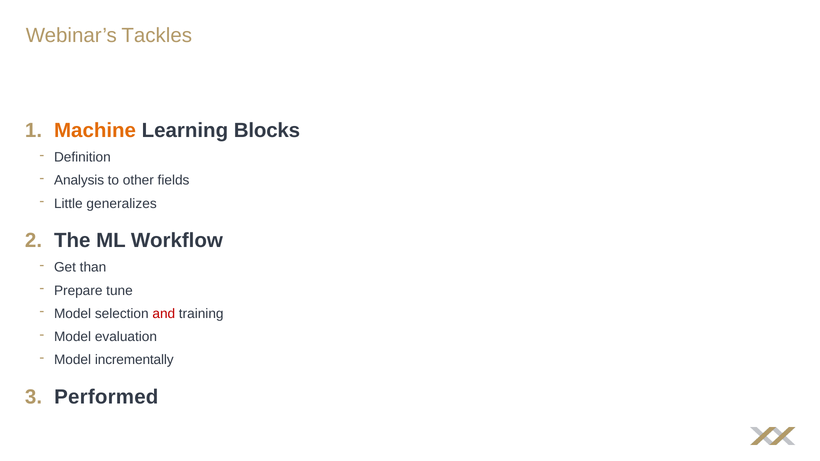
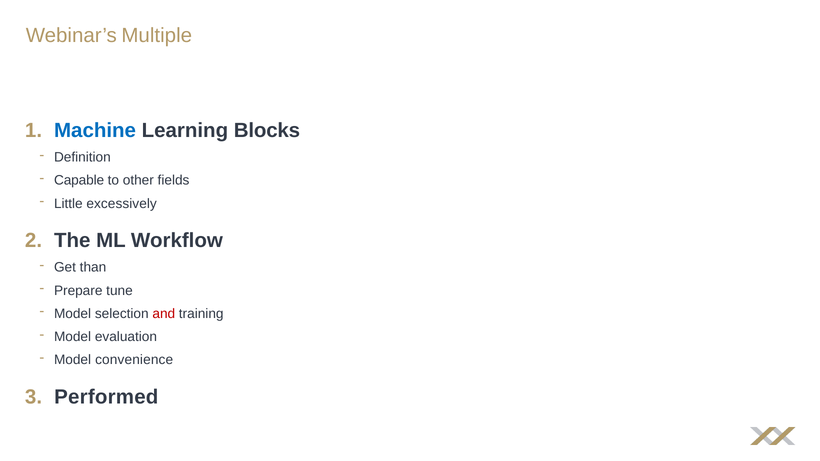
Tackles: Tackles -> Multiple (157, 36)
Machine colour: orange -> blue (95, 131)
Analysis: Analysis -> Capable (79, 181)
generalizes: generalizes -> excessively (122, 204)
incrementally: incrementally -> convenience (134, 360)
